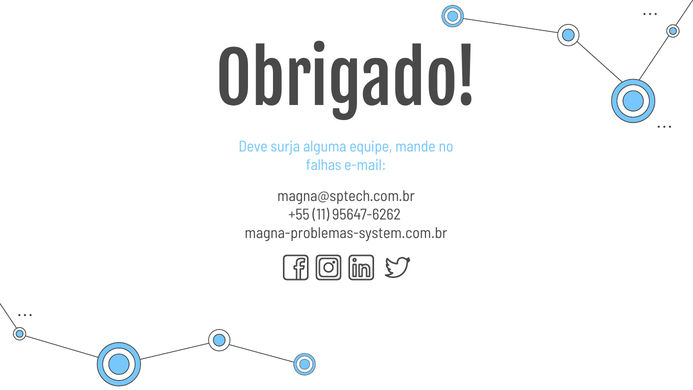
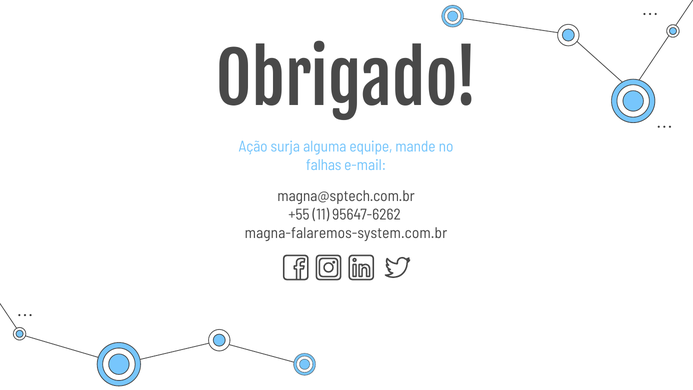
Deve: Deve -> Ação (253, 147)
magna-problemas-system.com.br: magna-problemas-system.com.br -> magna-falaremos-system.com.br (346, 233)
